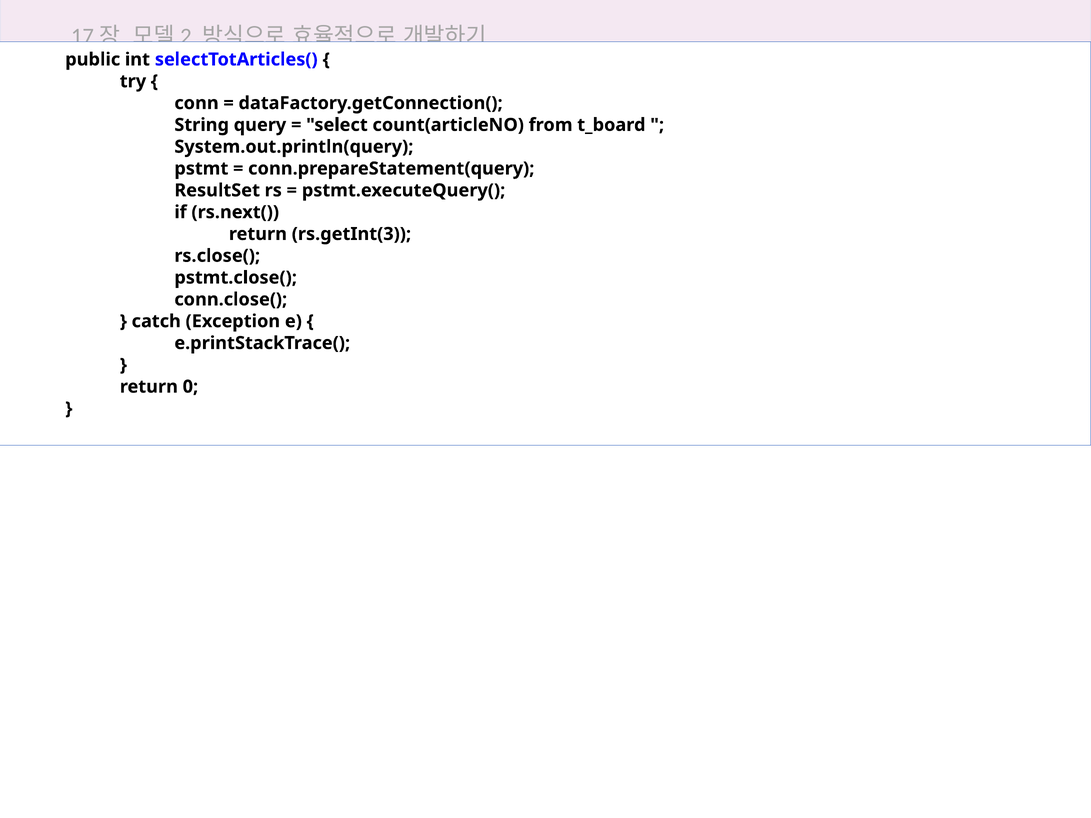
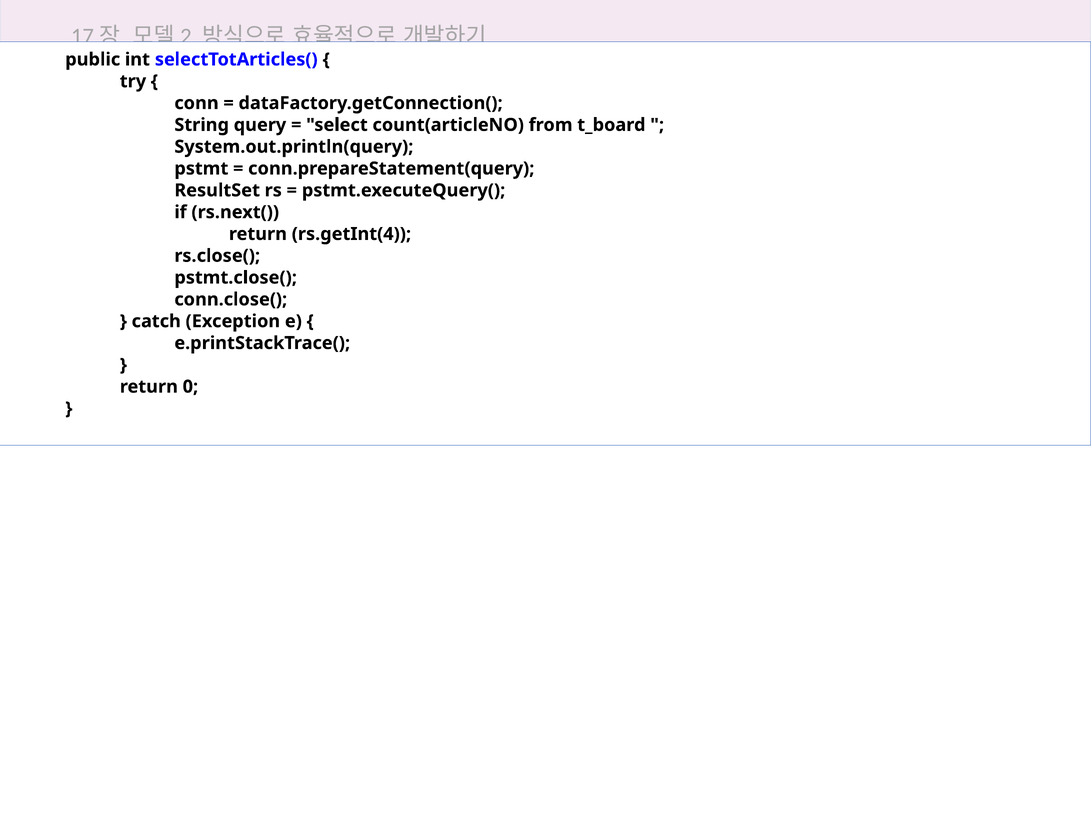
rs.getInt(3: rs.getInt(3 -> rs.getInt(4 (351, 234)
